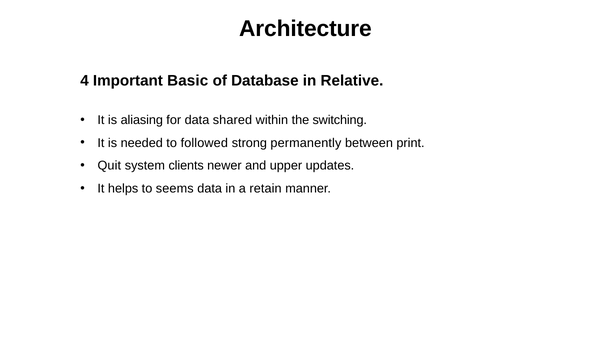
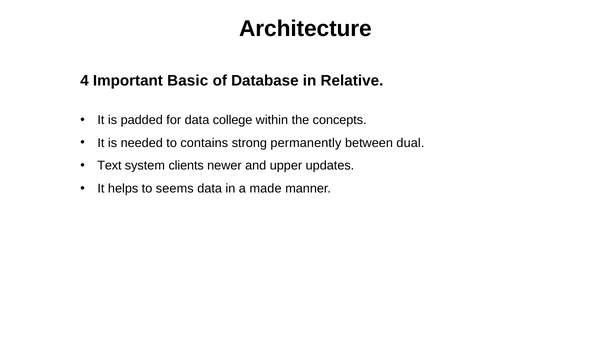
aliasing: aliasing -> padded (142, 120)
shared: shared -> college (233, 120)
switching: switching -> concepts (340, 120)
followed: followed -> contains (204, 143)
print: print -> dual (410, 143)
Quit: Quit -> Text (109, 166)
retain: retain -> made (266, 188)
